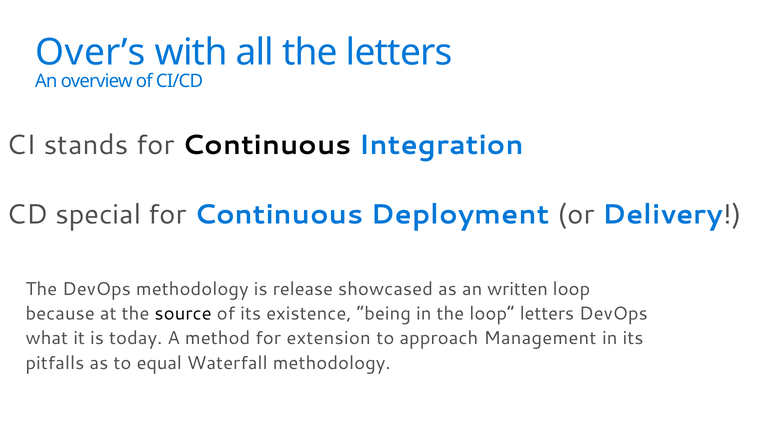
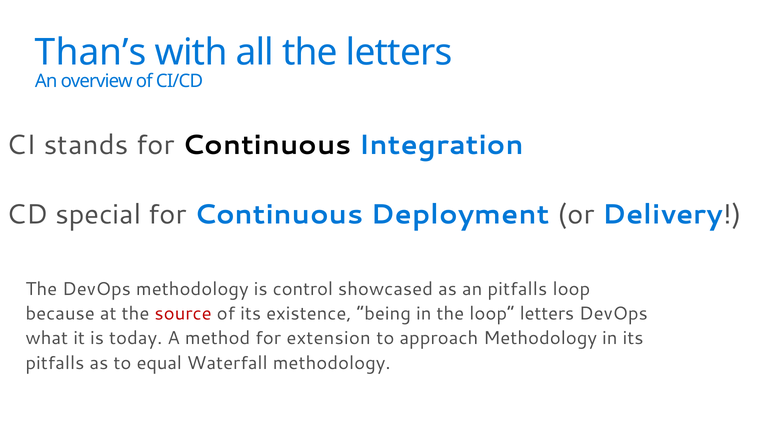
Over’s: Over’s -> Than’s (91, 53)
release: release -> control (303, 289)
an written: written -> pitfalls (517, 289)
source colour: black -> red (183, 314)
approach Management: Management -> Methodology (540, 339)
